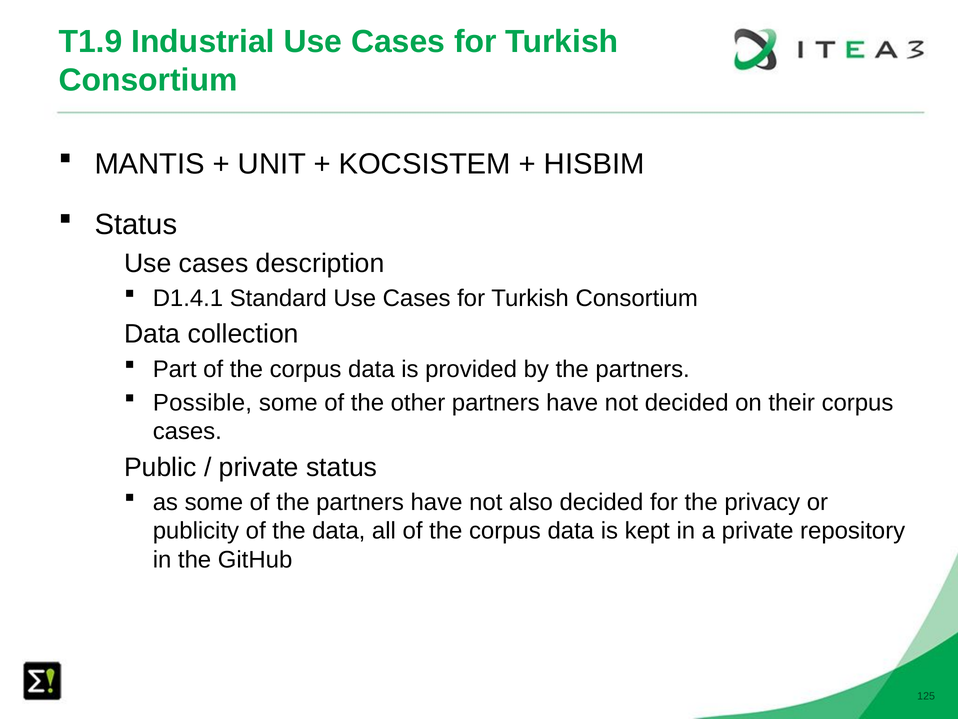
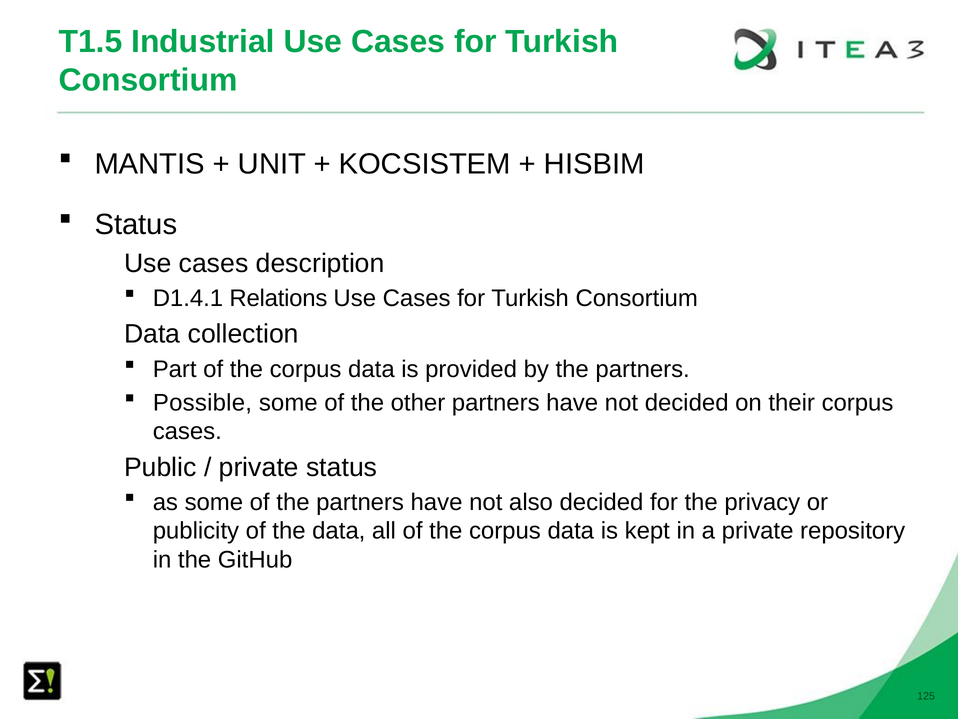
T1.9: T1.9 -> T1.5 (90, 42)
Standard: Standard -> Relations (278, 298)
